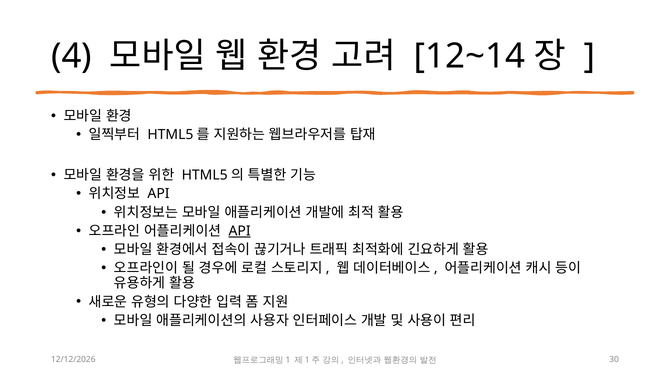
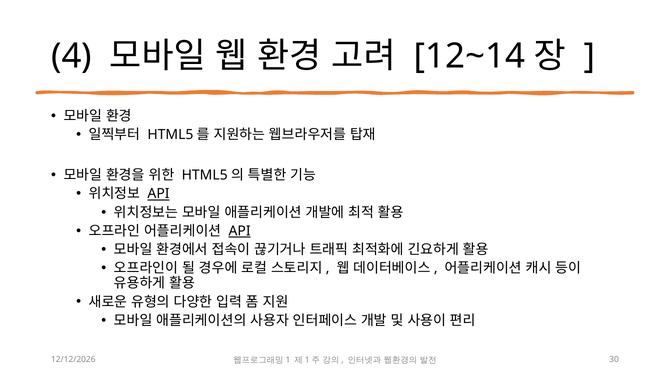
API underline: none -> present (159, 194)
